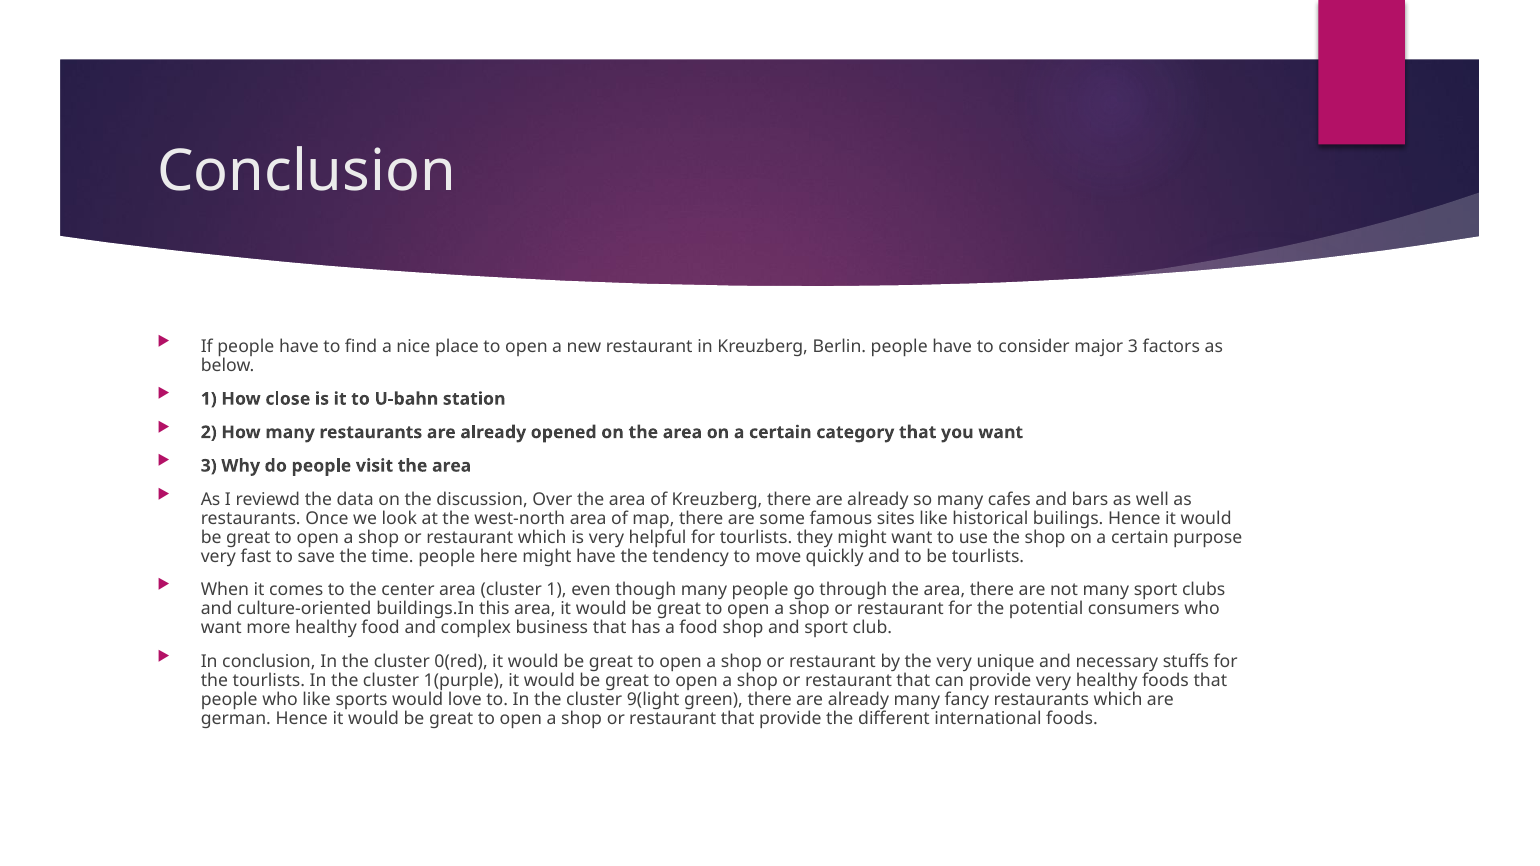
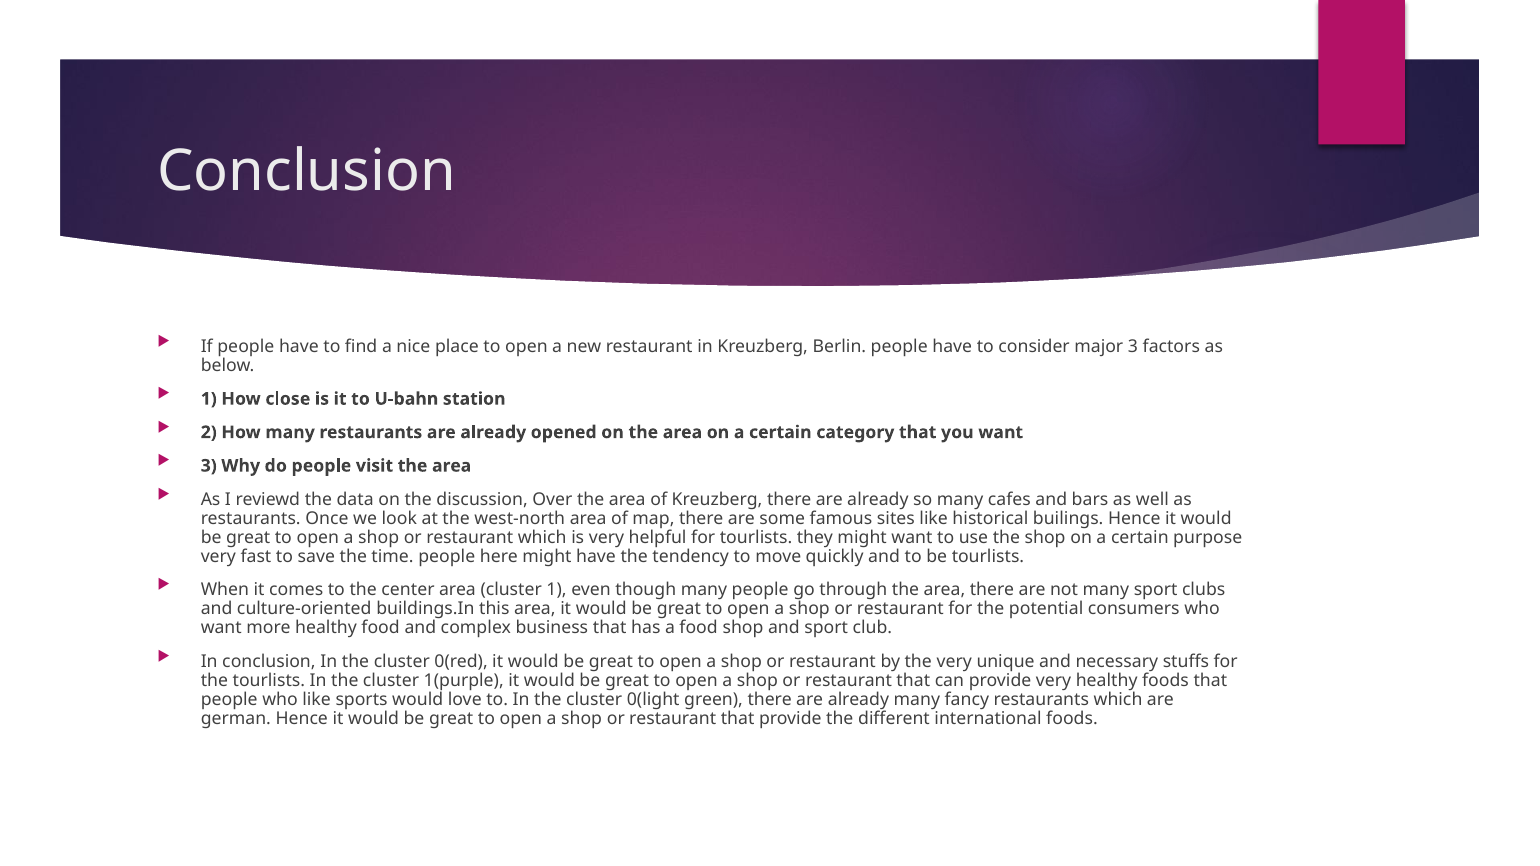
9(light: 9(light -> 0(light (653, 700)
